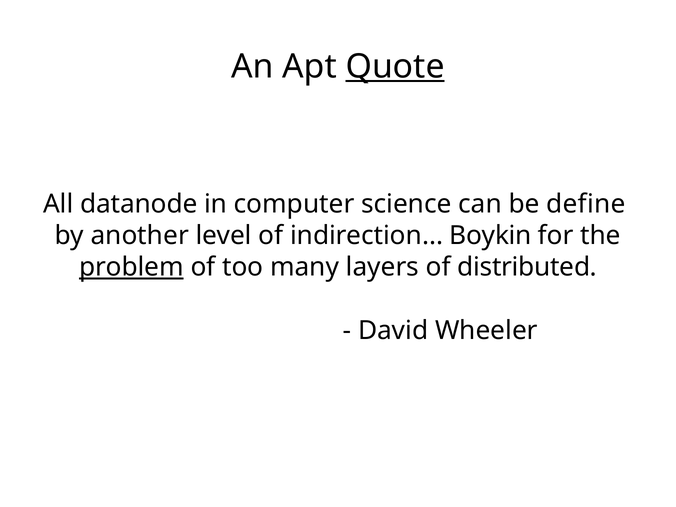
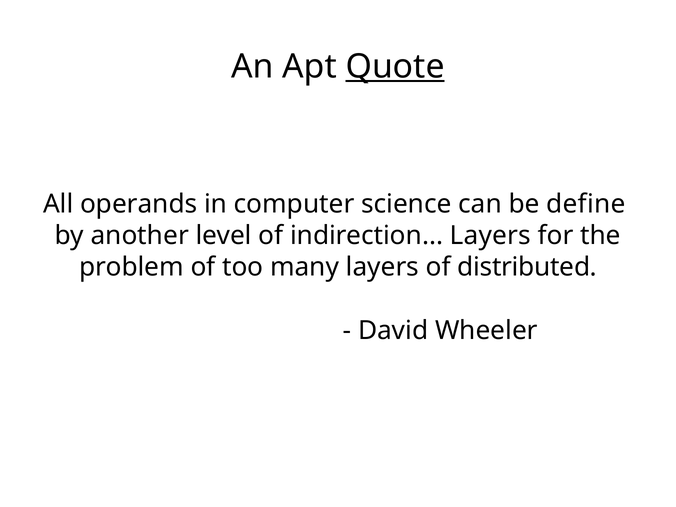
datanode: datanode -> operands (139, 204)
indirection Boykin: Boykin -> Layers (490, 236)
problem underline: present -> none (131, 267)
